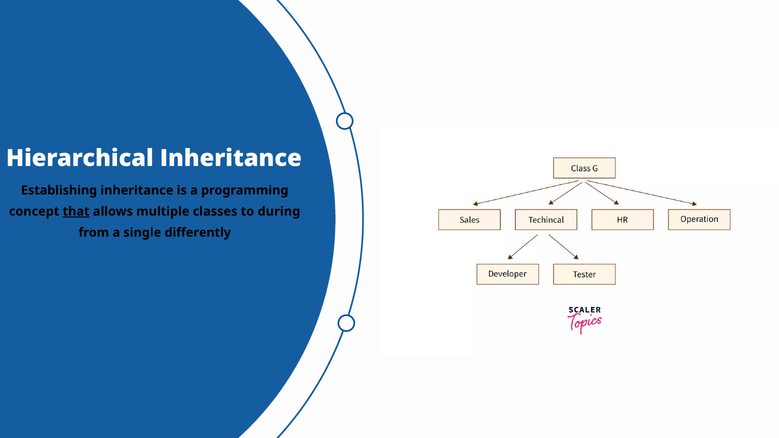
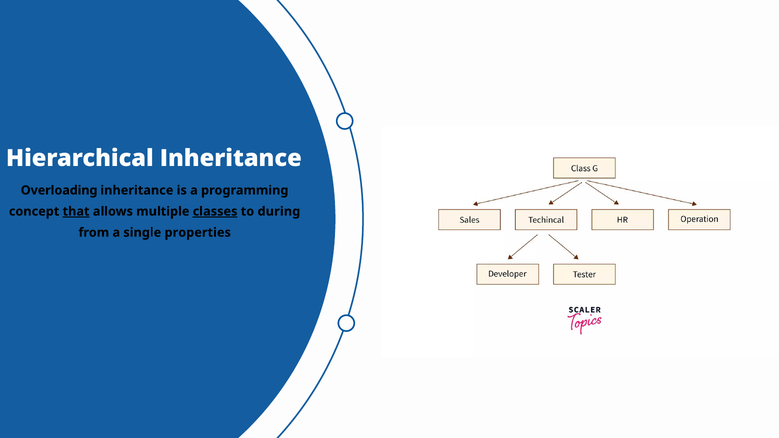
Establishing: Establishing -> Overloading (59, 190)
classes underline: none -> present (215, 212)
differently: differently -> properties (198, 233)
